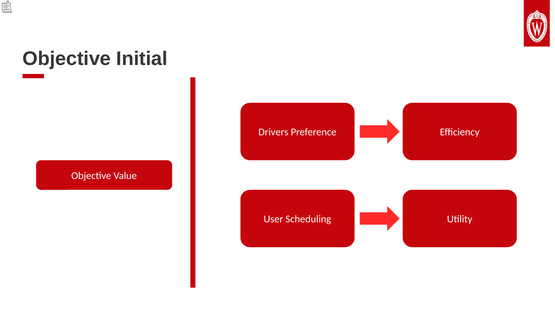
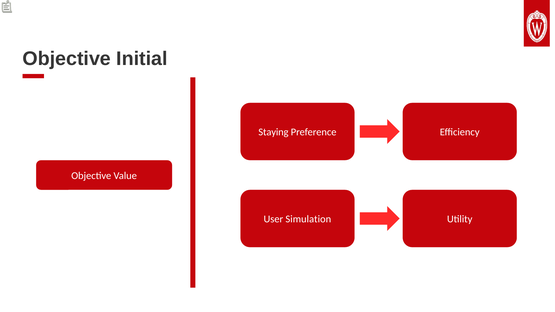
Drivers: Drivers -> Staying (273, 132)
Scheduling: Scheduling -> Simulation (308, 219)
